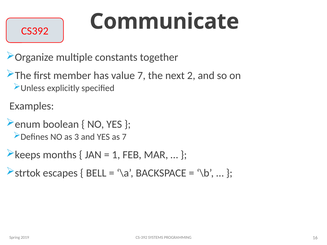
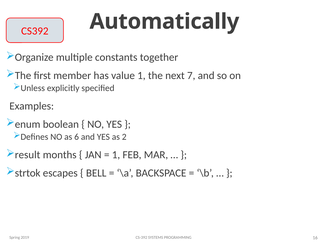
Communicate: Communicate -> Automatically (164, 22)
value 7: 7 -> 1 (141, 76)
2: 2 -> 7 (191, 76)
3: 3 -> 6 (77, 137)
as 7: 7 -> 2 (124, 137)
keeps: keeps -> result (28, 155)
